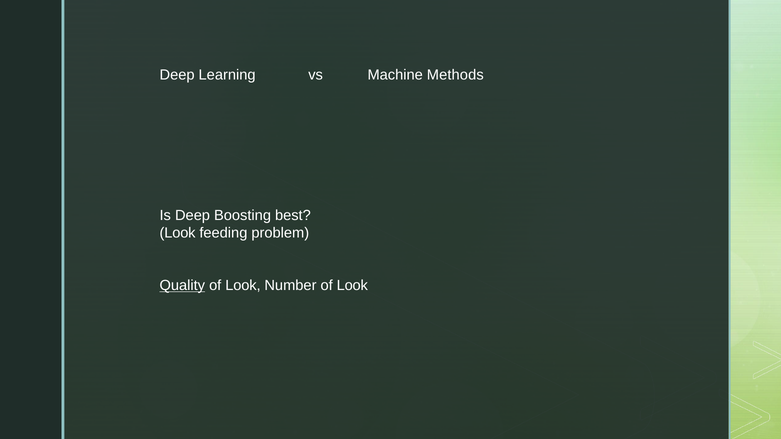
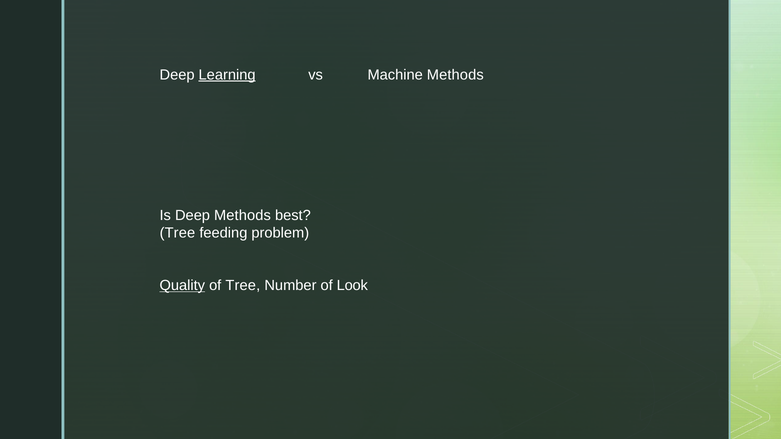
Learning underline: none -> present (227, 75)
Deep Boosting: Boosting -> Methods (242, 215)
Look: Look -> Tree (177, 233)
Look: Look -> Tree (243, 286)
